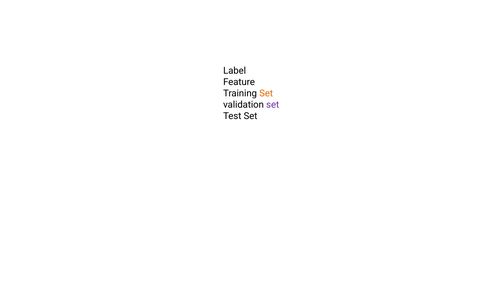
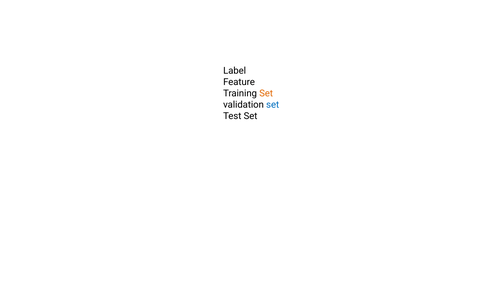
set colour: purple -> blue (273, 105)
